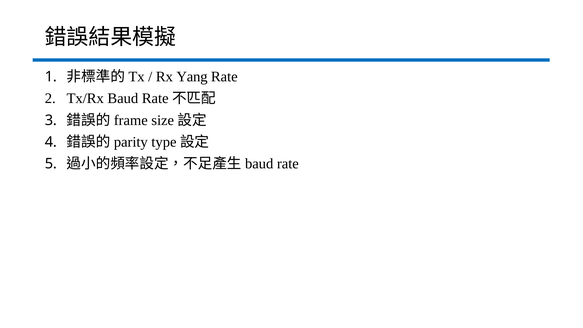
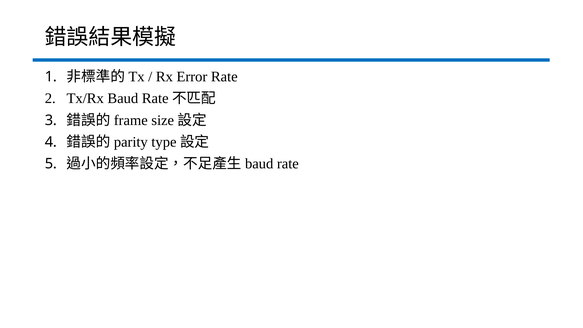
Yang: Yang -> Error (192, 77)
